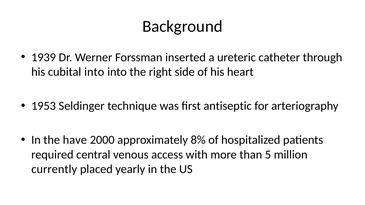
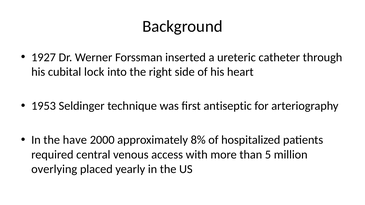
1939: 1939 -> 1927 (44, 57)
cubital into: into -> lock (94, 72)
currently: currently -> overlying (54, 169)
